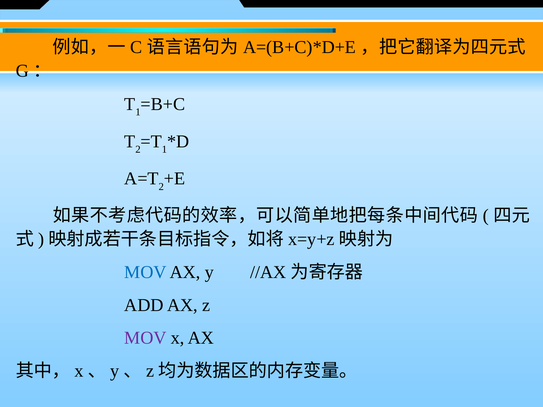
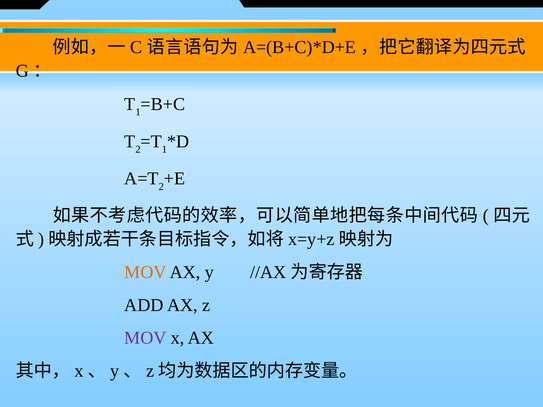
MOV colour: blue -> orange (145, 272)
